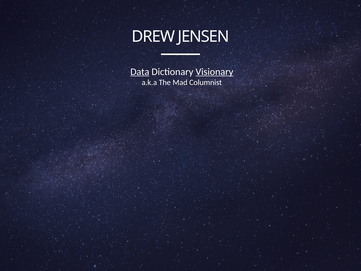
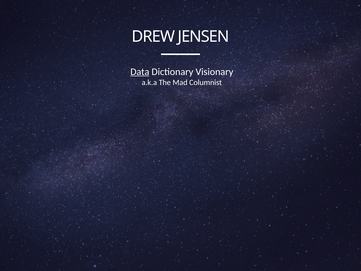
Visionary underline: present -> none (214, 72)
